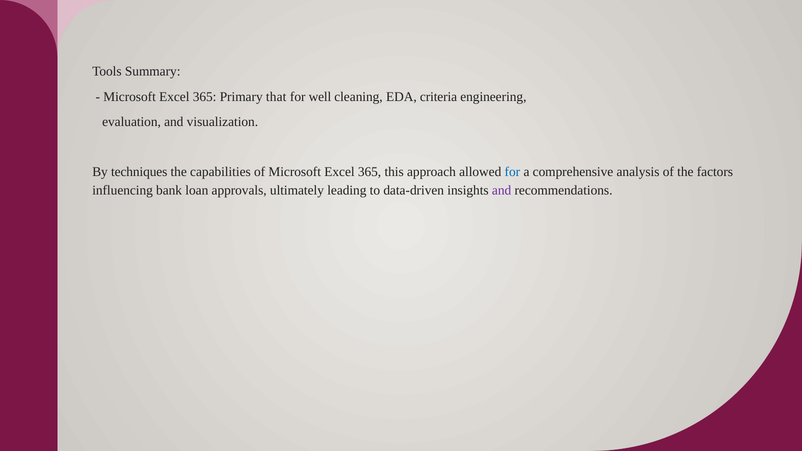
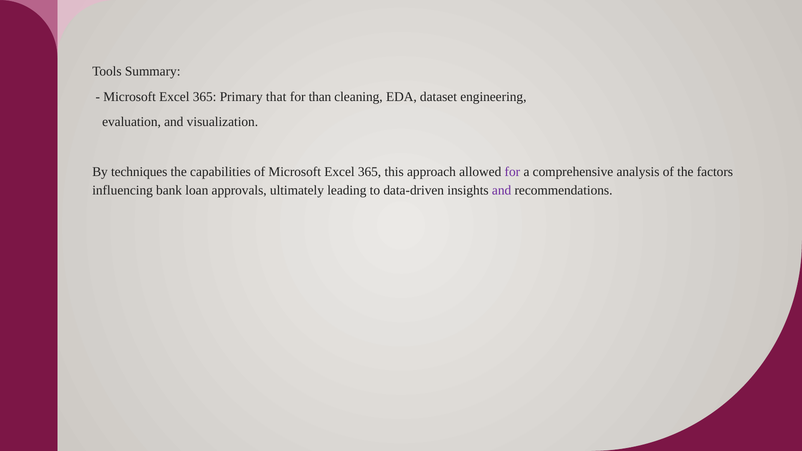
well: well -> than (320, 97)
criteria: criteria -> dataset (438, 97)
for colour: blue -> purple (512, 172)
